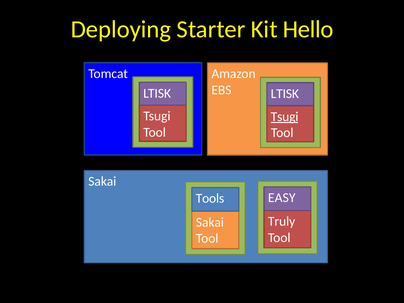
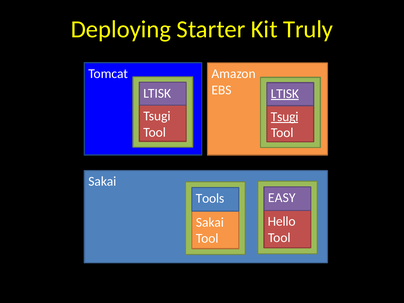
Hello: Hello -> Truly (308, 29)
LTISK underline: none -> present (285, 94)
Truly: Truly -> Hello (282, 222)
